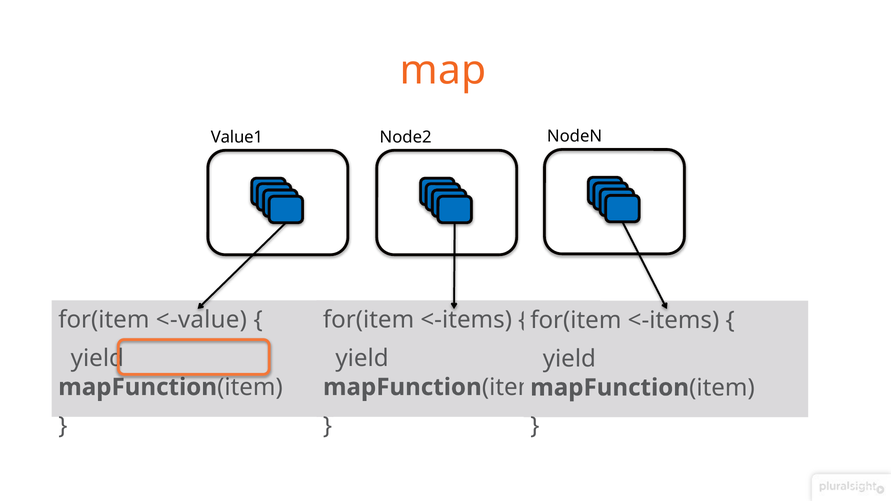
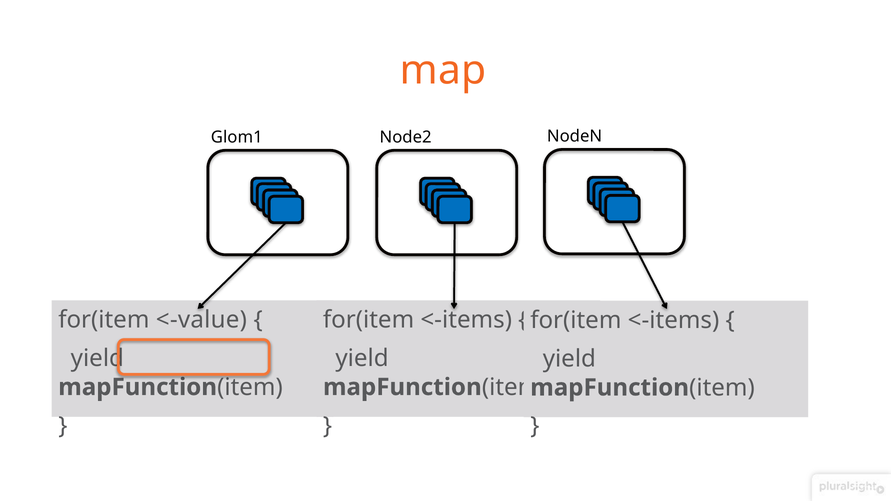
Value1: Value1 -> Glom1 (237, 137)
